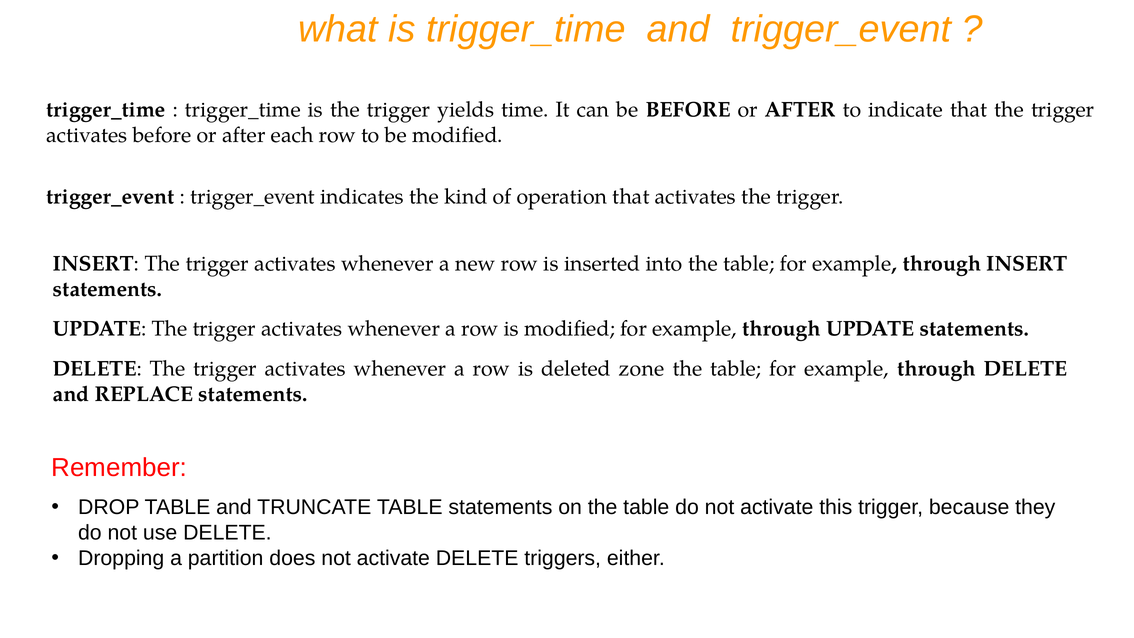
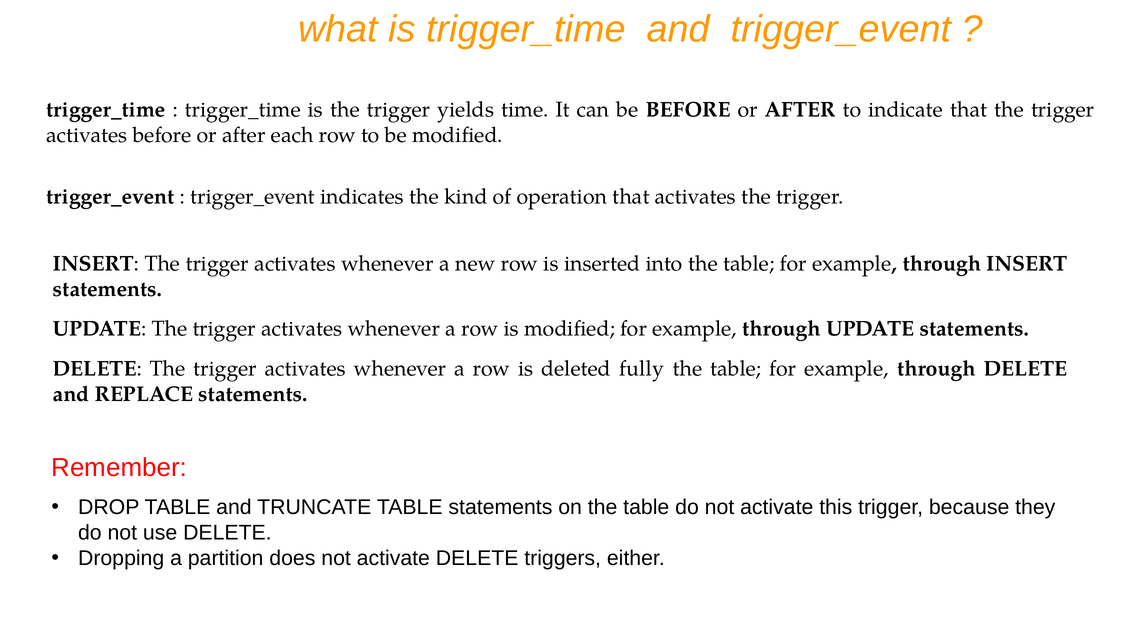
zone: zone -> fully (642, 369)
